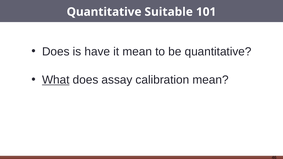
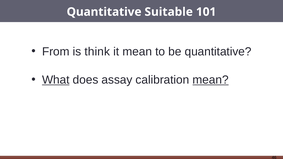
Does: Does -> From (56, 52)
have: have -> think (97, 52)
mean underline: none -> present (211, 80)
